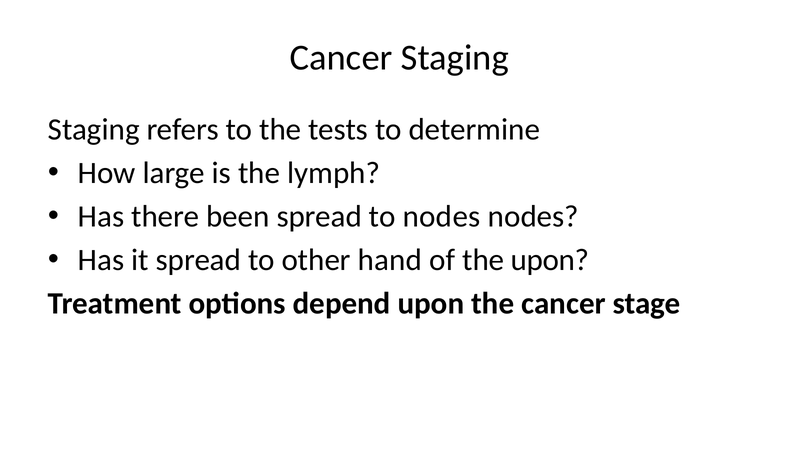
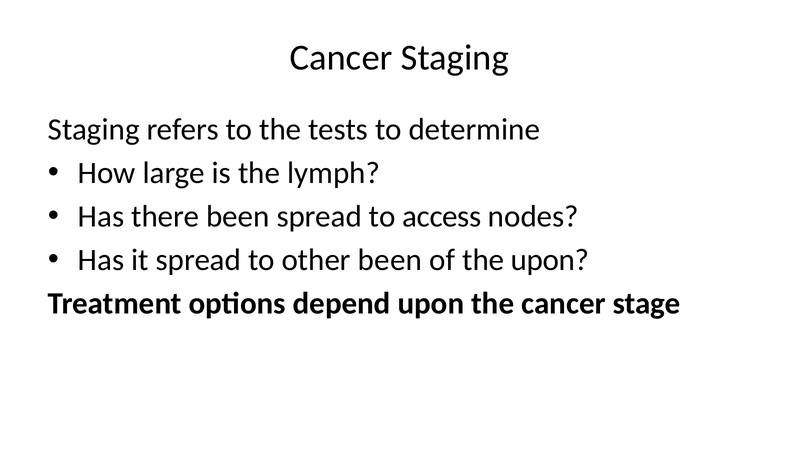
to nodes: nodes -> access (442, 217)
other hand: hand -> been (390, 260)
